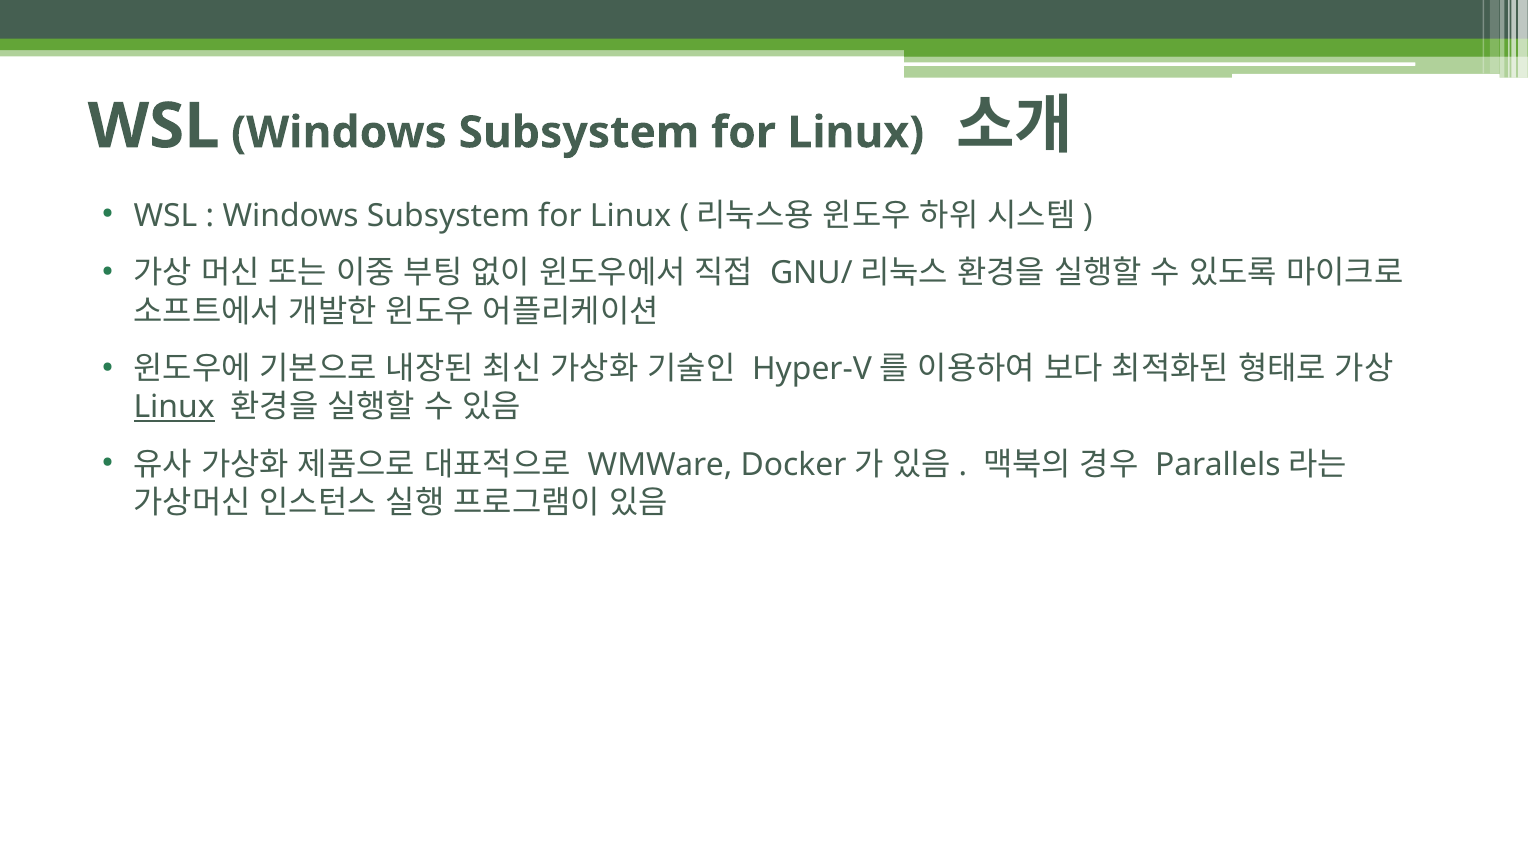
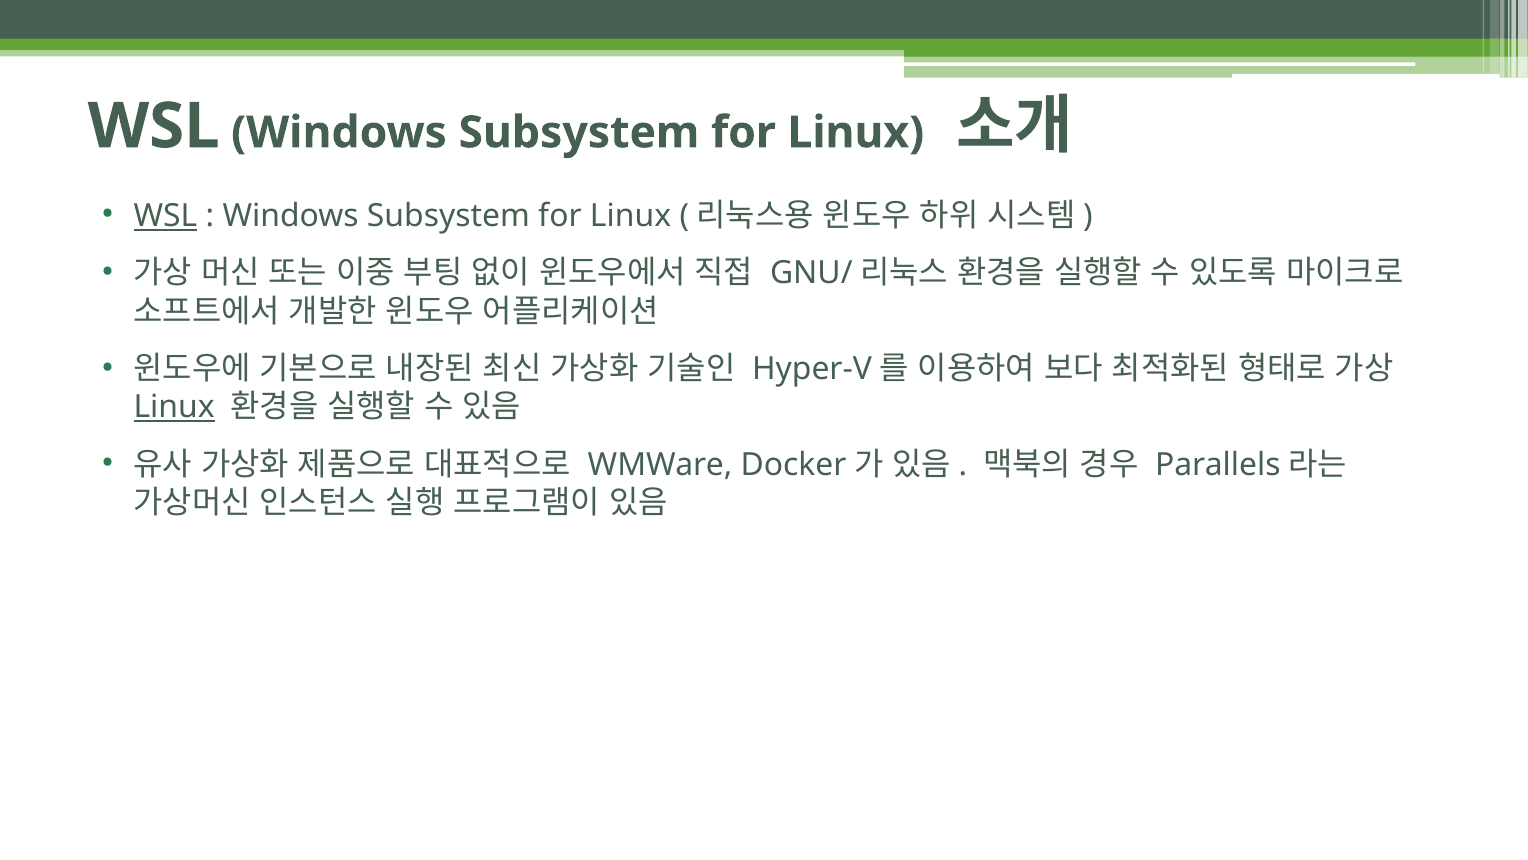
WSL underline: none -> present (165, 216)
